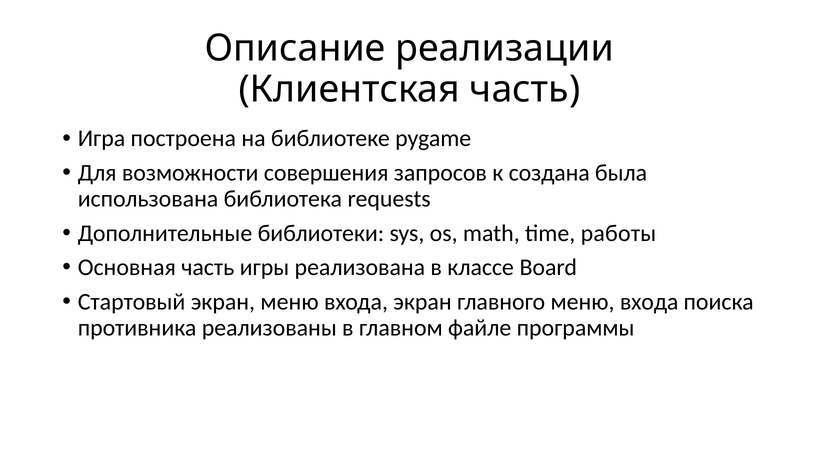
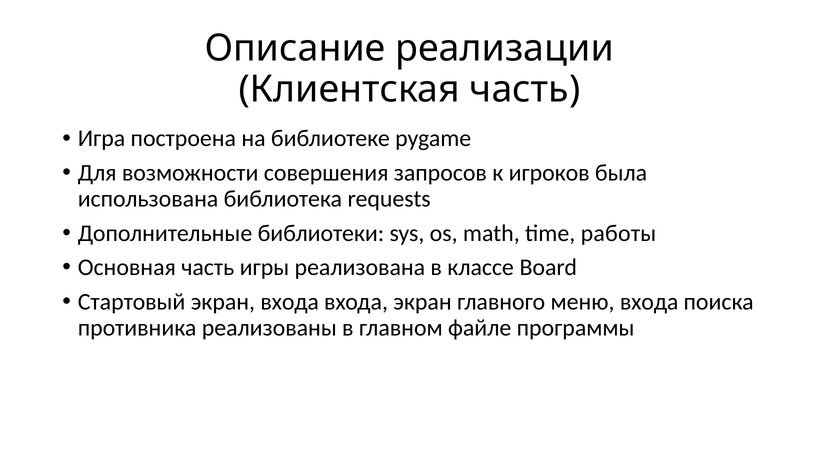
создана: создана -> игроков (549, 173)
экран меню: меню -> входа (290, 302)
